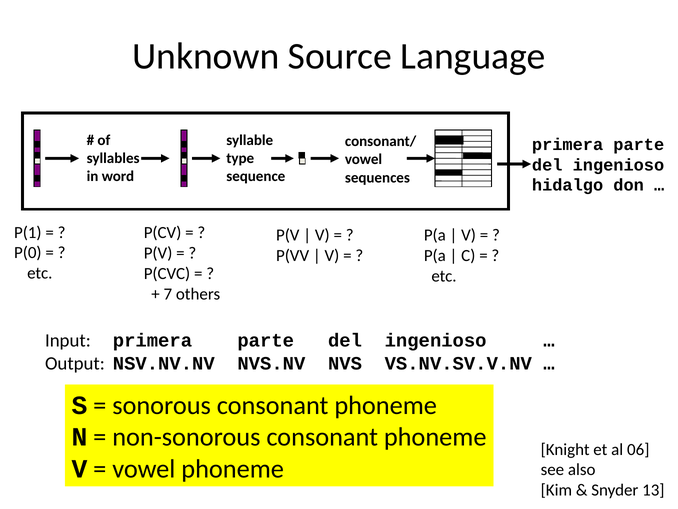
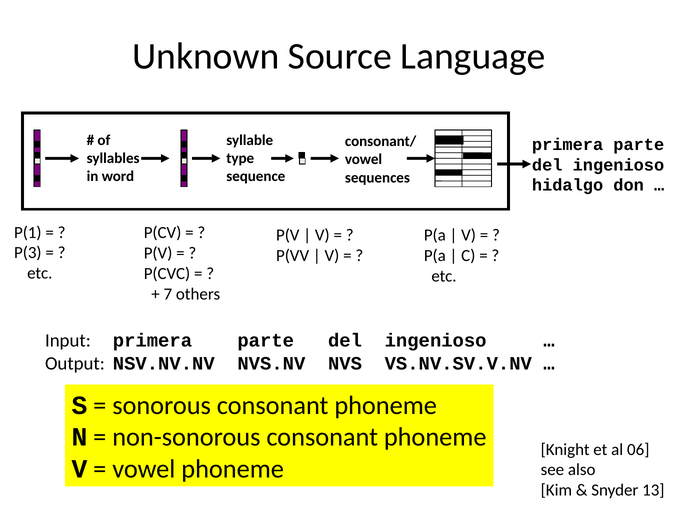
P(0: P(0 -> P(3 (28, 253)
